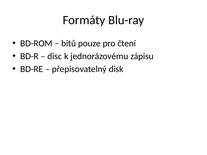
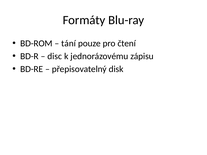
bitů: bitů -> tání (69, 43)
